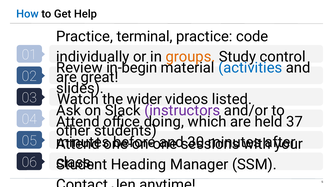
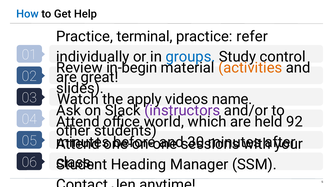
code: code -> refer (252, 36)
groups colour: orange -> blue (190, 57)
activities colour: blue -> orange (250, 68)
wider: wider -> apply (144, 99)
listed: listed -> name (232, 99)
doing: doing -> world (164, 122)
37: 37 -> 92 (295, 122)
